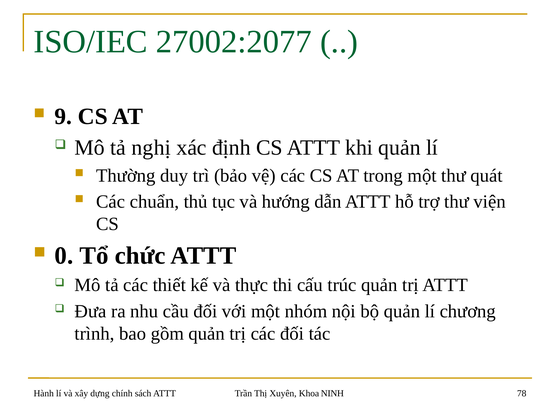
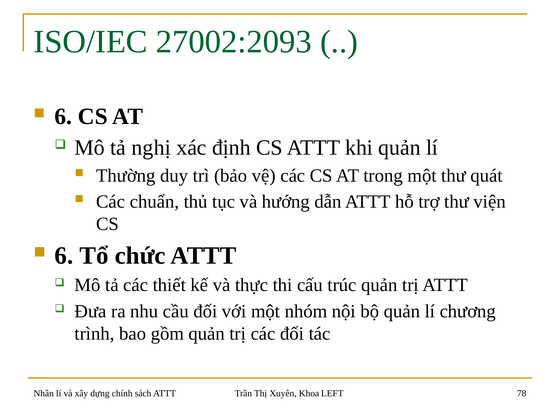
27002:2077: 27002:2077 -> 27002:2093 (234, 42)
9: 9 -> 6 (63, 116)
0: 0 -> 6 (64, 256)
Hành: Hành -> Nhân (44, 394)
NINH: NINH -> LEFT (332, 394)
